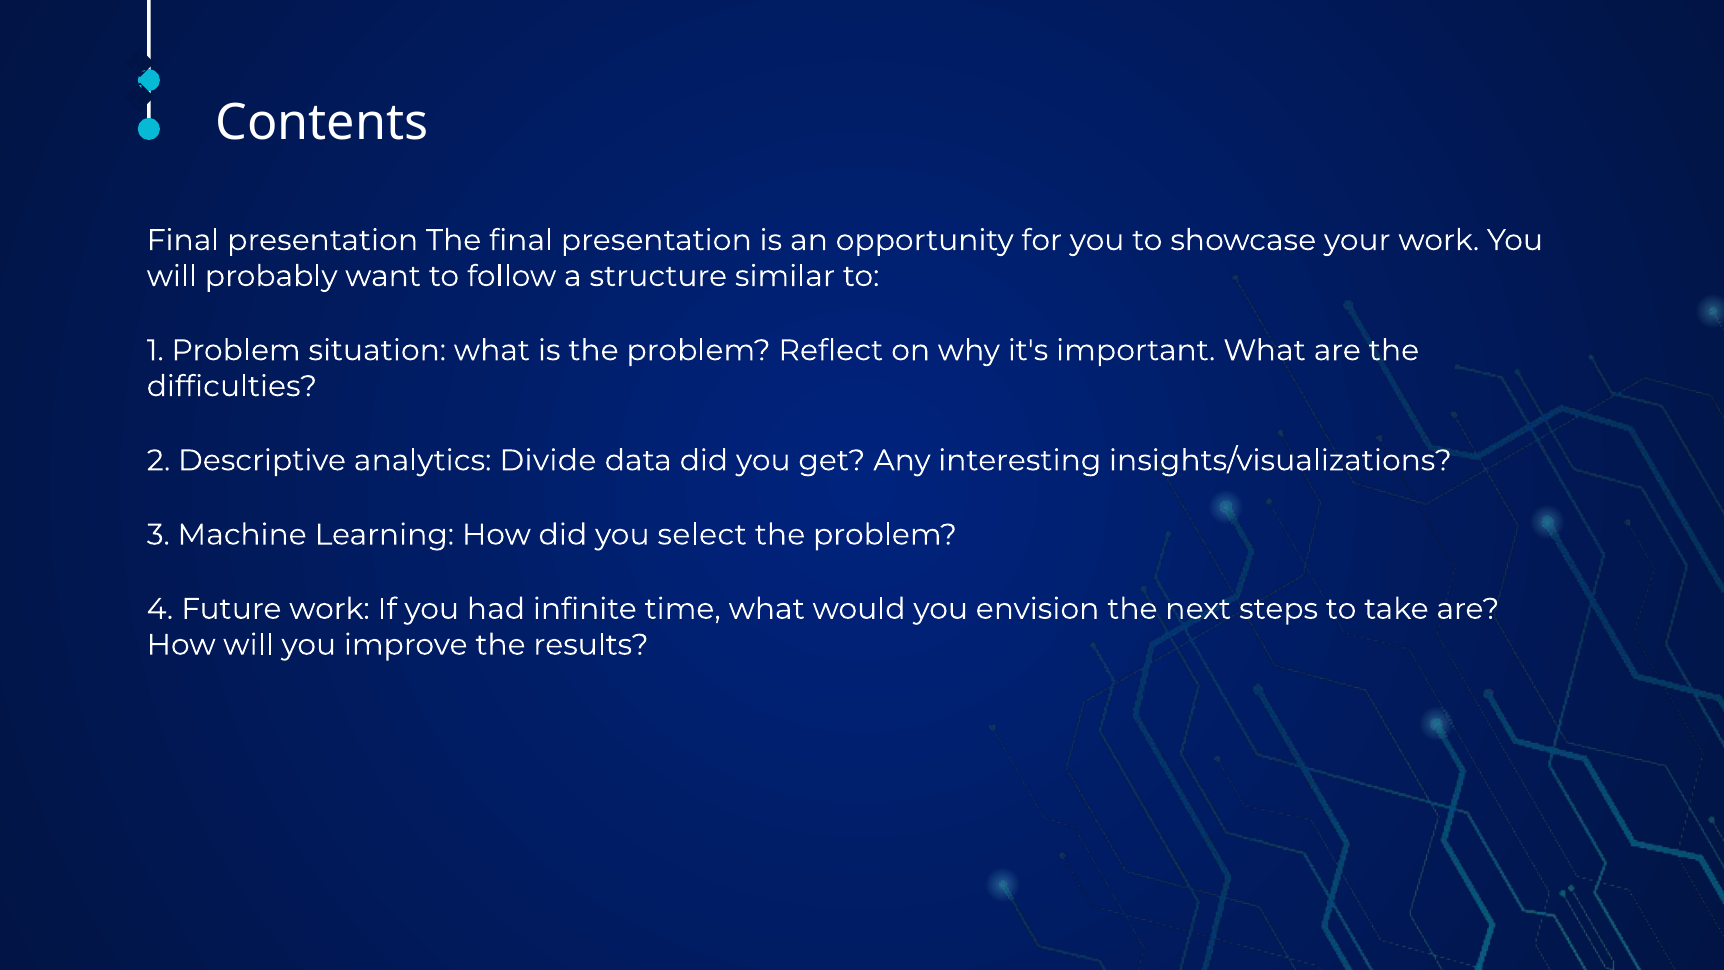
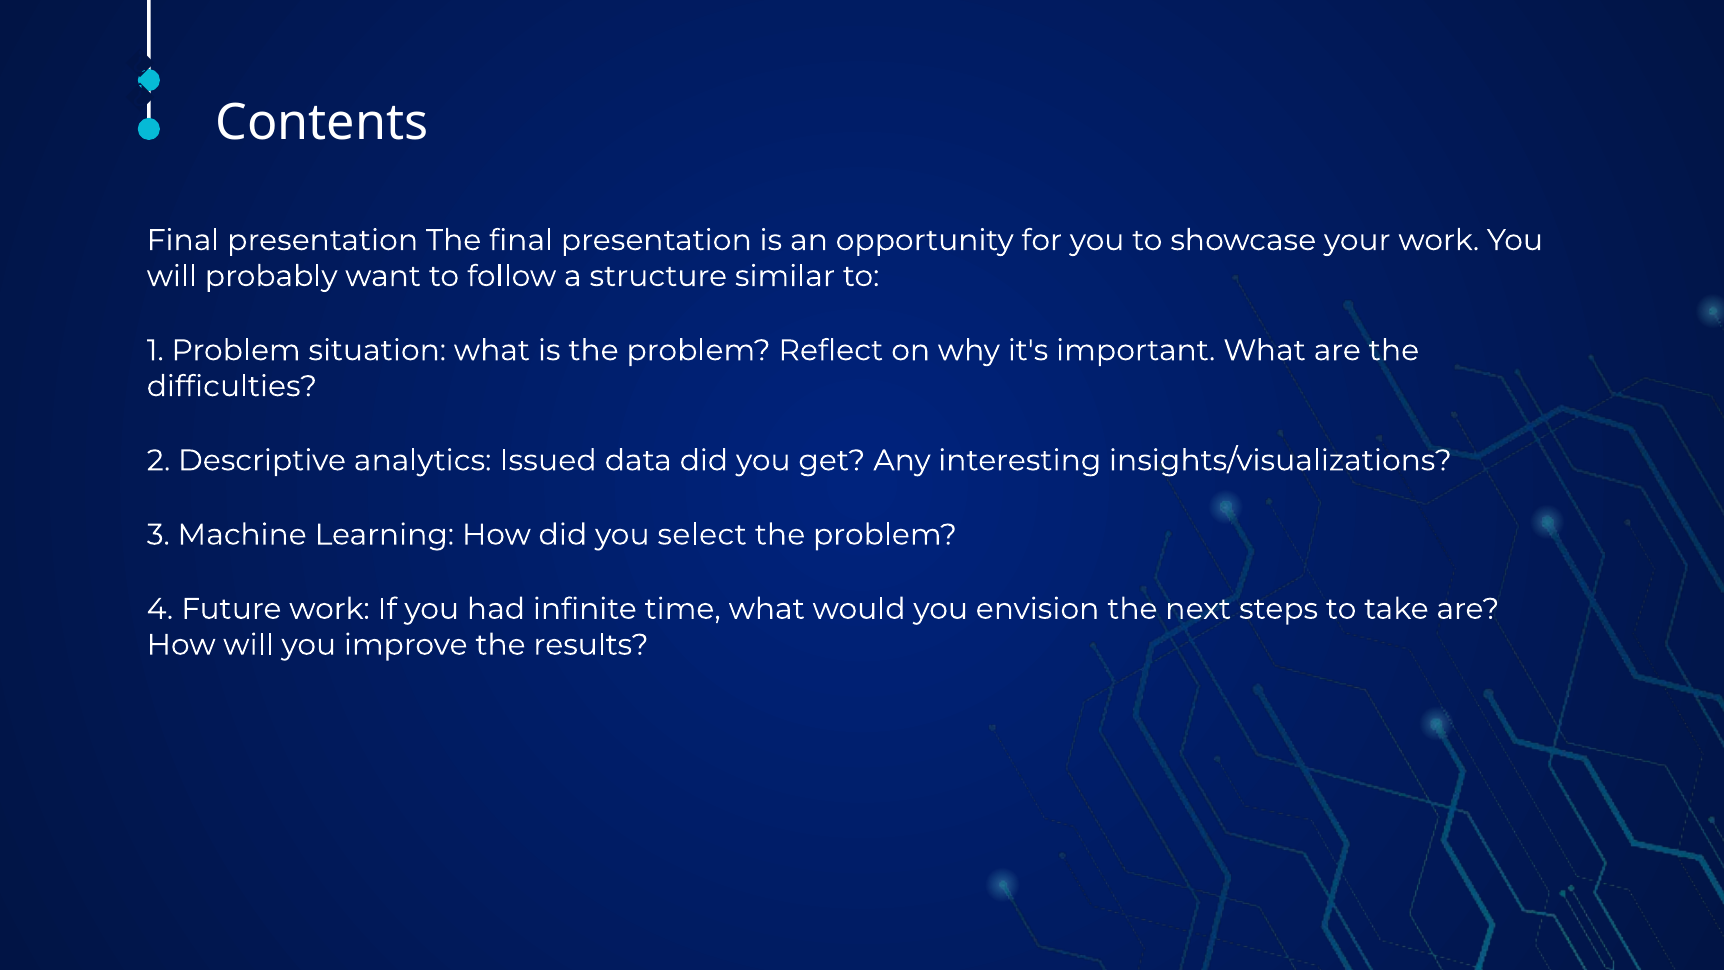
Divide: Divide -> Issued (548, 460)
